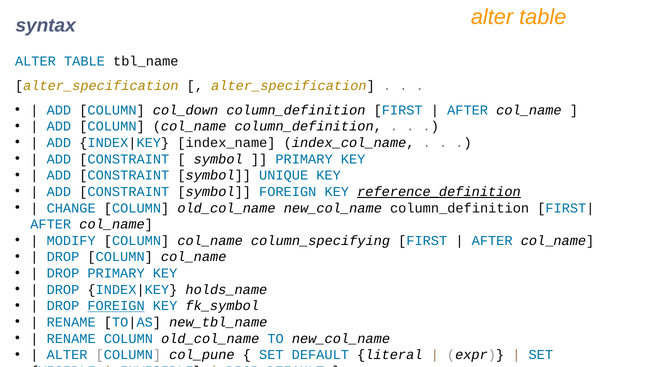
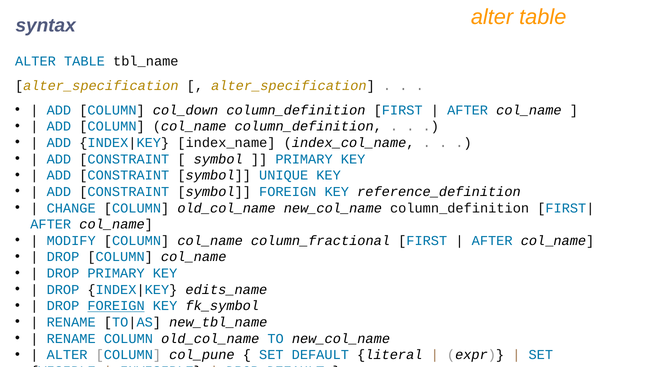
reference_definition underline: present -> none (439, 192)
column_specifying: column_specifying -> column_fractional (321, 241)
holds_name: holds_name -> edits_name (226, 290)
